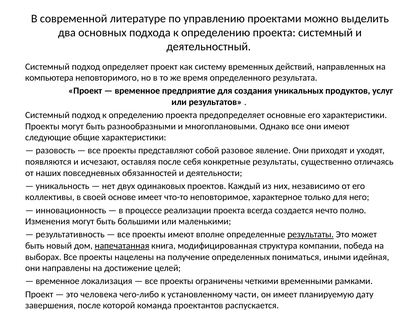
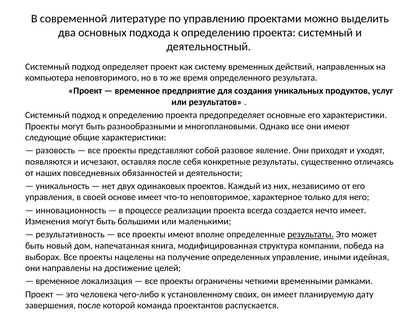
коллективы: коллективы -> управления (50, 197)
нечто полно: полно -> имеет (353, 210)
напечатанная underline: present -> none (122, 246)
пониматься: пониматься -> управление (297, 257)
части: части -> своих (247, 294)
